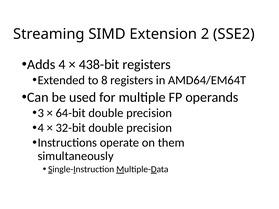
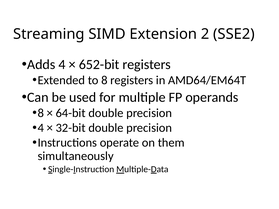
438-bit: 438-bit -> 652-bit (99, 65)
3: 3 -> 8 (41, 113)
